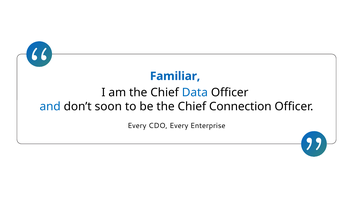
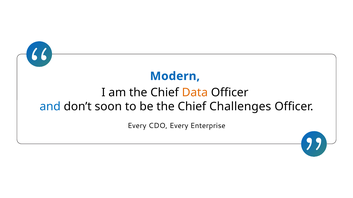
Familiar: Familiar -> Modern (175, 76)
Data colour: blue -> orange (195, 93)
Connection: Connection -> Challenges (240, 107)
